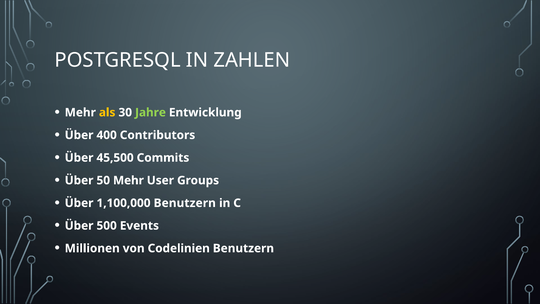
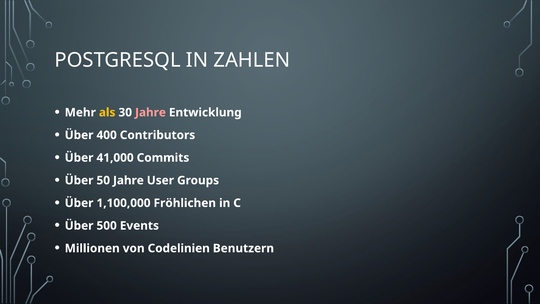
Jahre colour: light green -> pink (150, 112)
45,500: 45,500 -> 41,000 (115, 158)
50 Mehr: Mehr -> Jahre (128, 180)
1,100,000 Benutzern: Benutzern -> Fröhlichen (185, 203)
